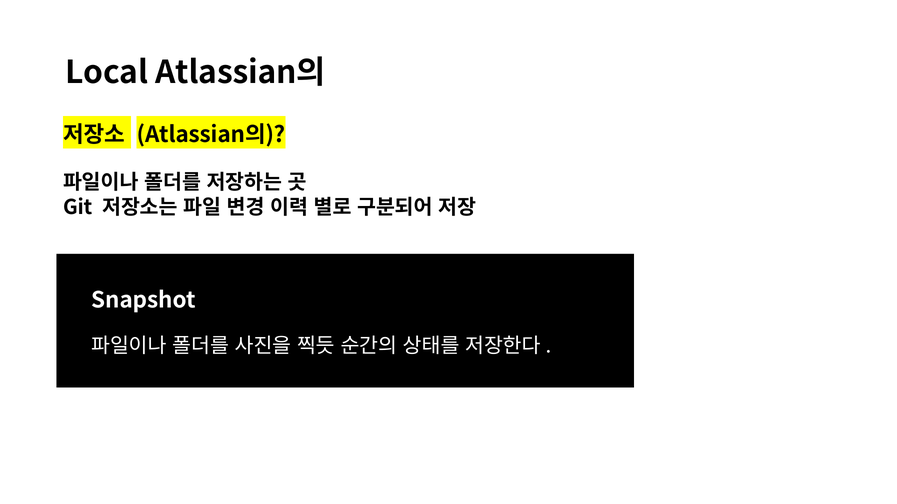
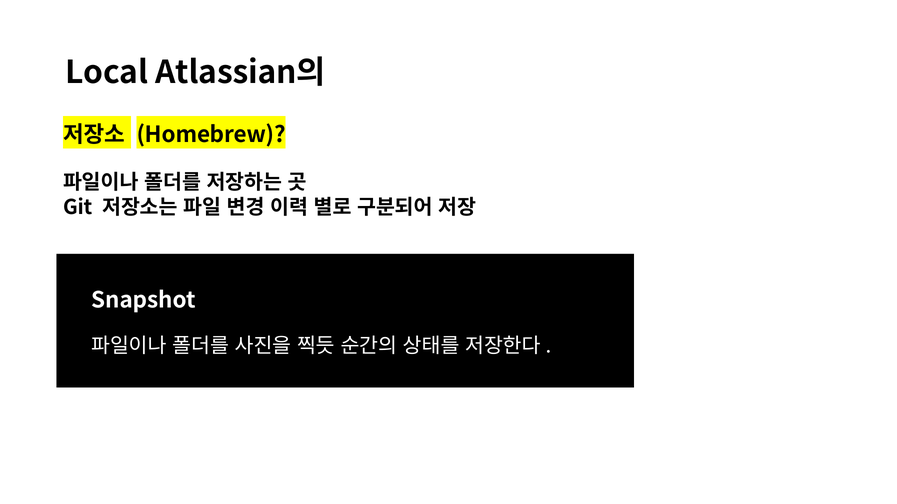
Atlassian의: Atlassian의 -> Homebrew (211, 135)
